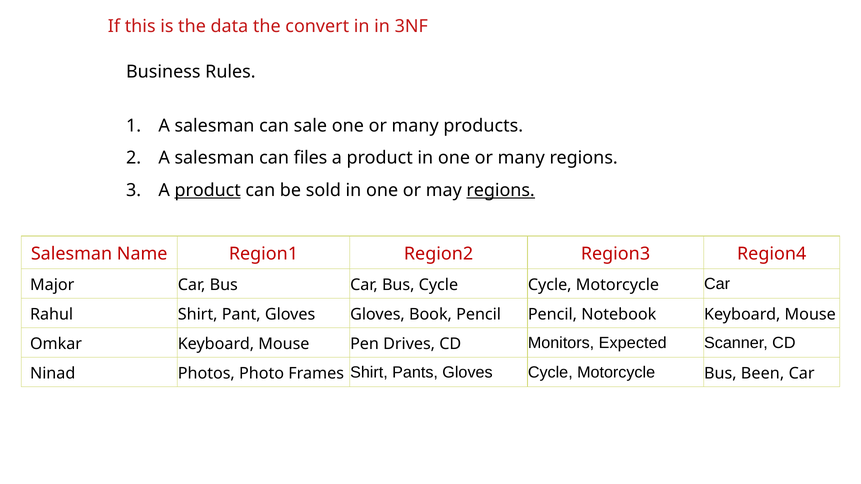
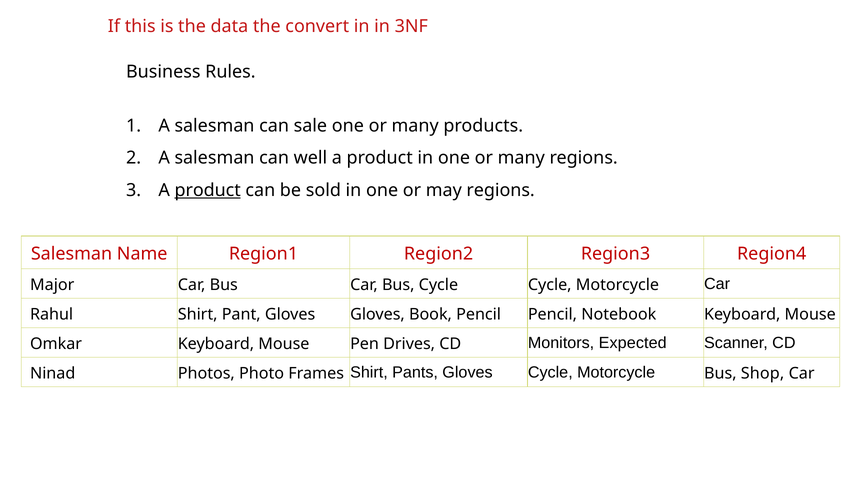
files: files -> well (310, 158)
regions underline: present -> none (501, 190)
Been: Been -> Shop (763, 373)
